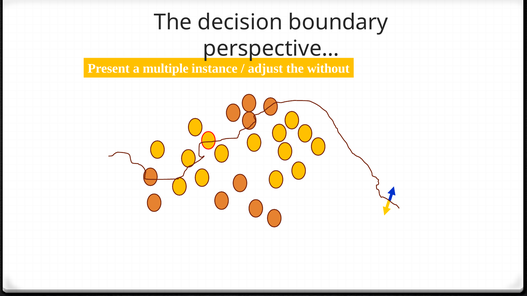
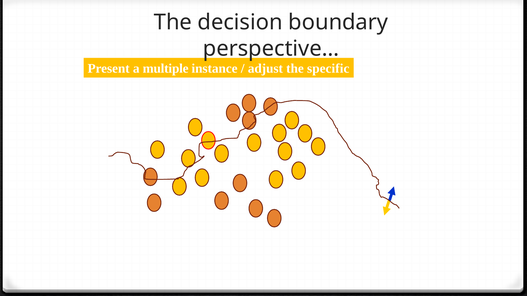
without: without -> specific (328, 69)
